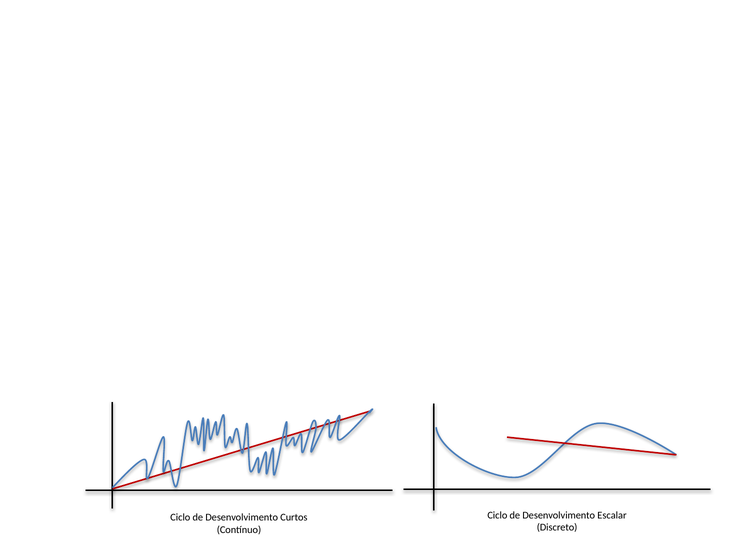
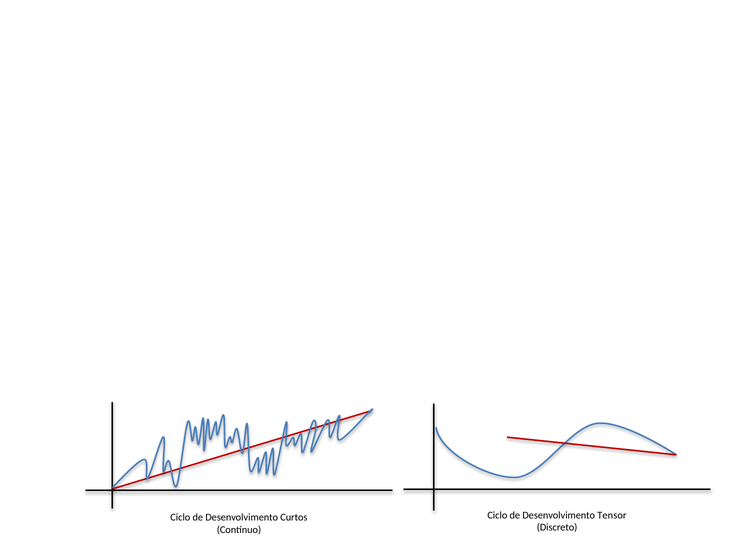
Escalar: Escalar -> Tensor (612, 515)
